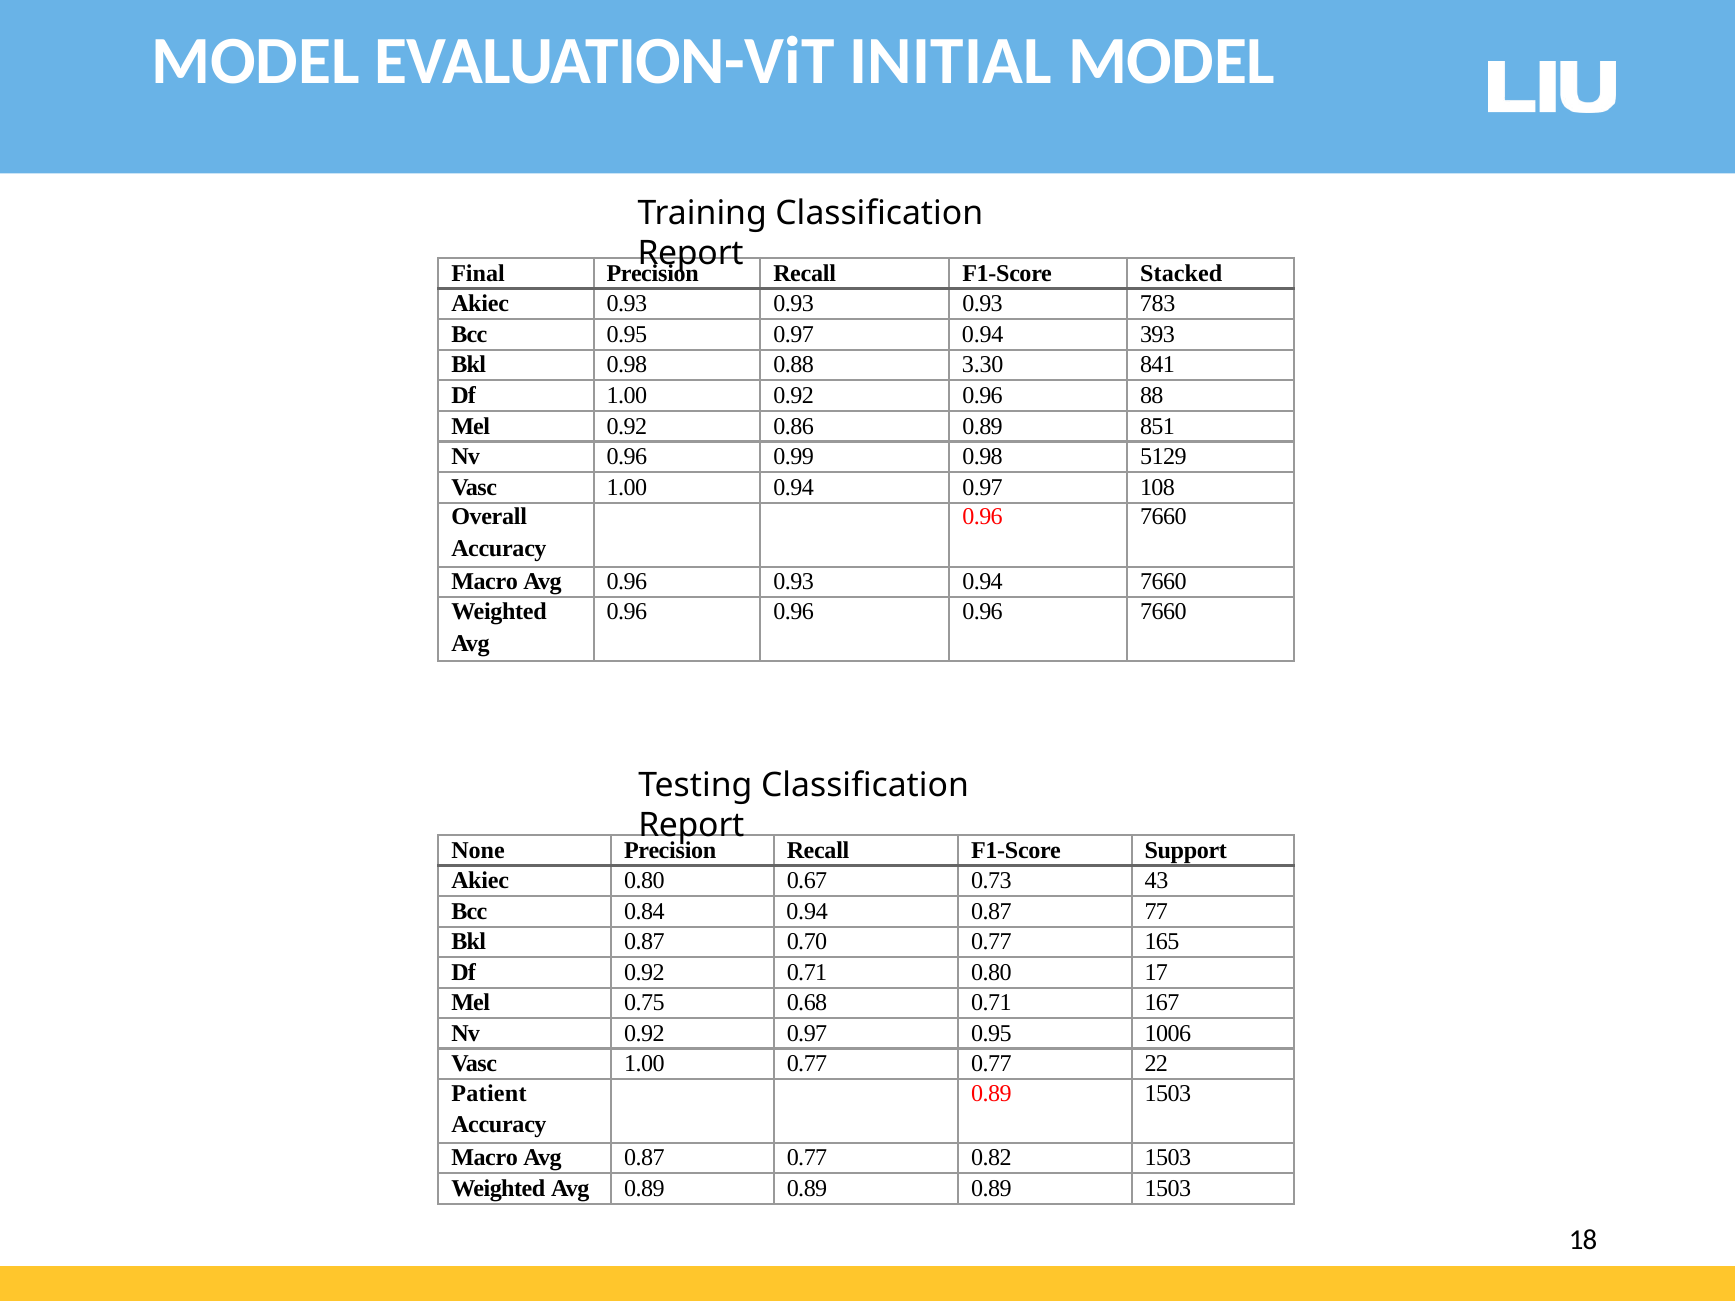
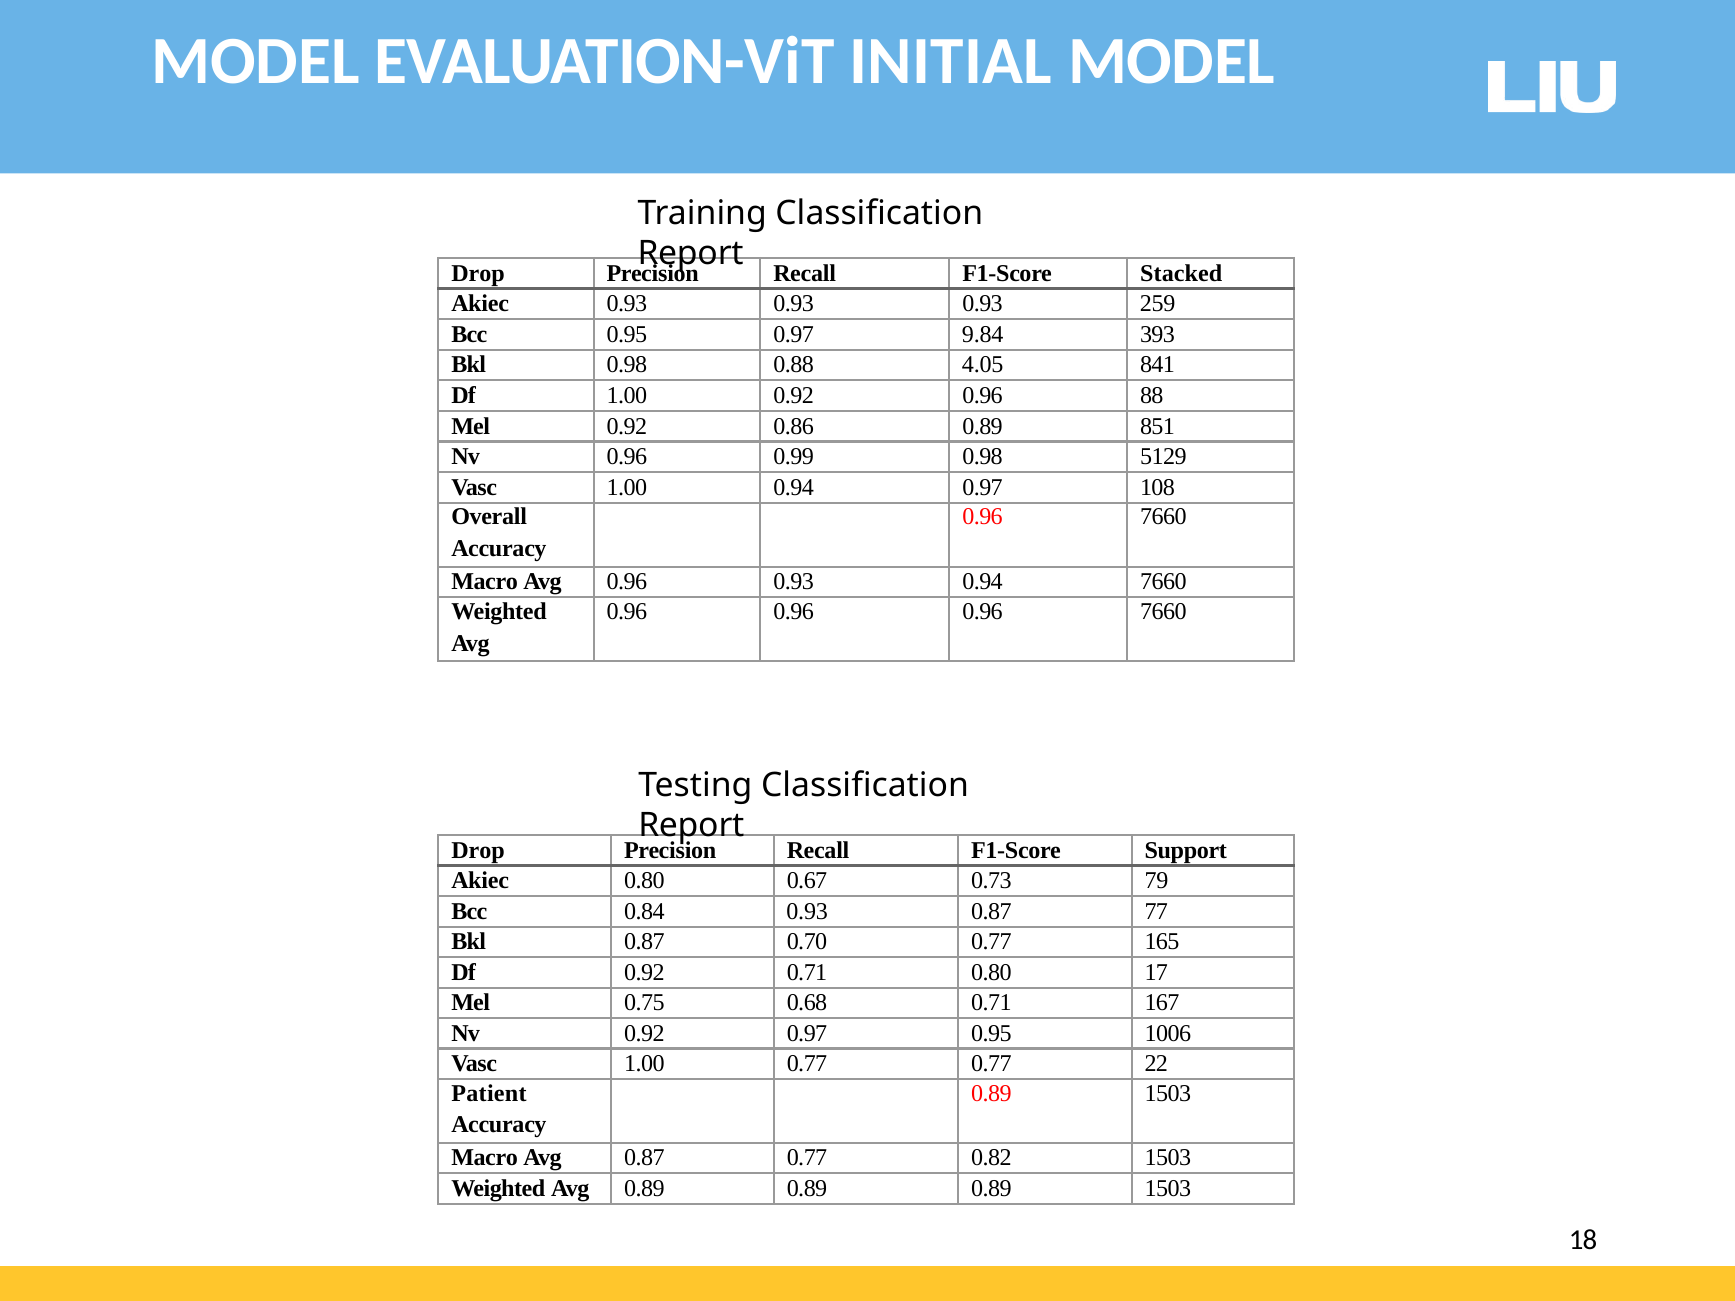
Final: Final -> Drop (478, 273)
783: 783 -> 259 (1158, 304)
0.97 0.94: 0.94 -> 9.84 (983, 334)
3.30: 3.30 -> 4.05 (983, 365)
None: None -> Drop (478, 850)
43: 43 -> 79 (1156, 881)
0.84 0.94: 0.94 -> 0.93 (807, 911)
